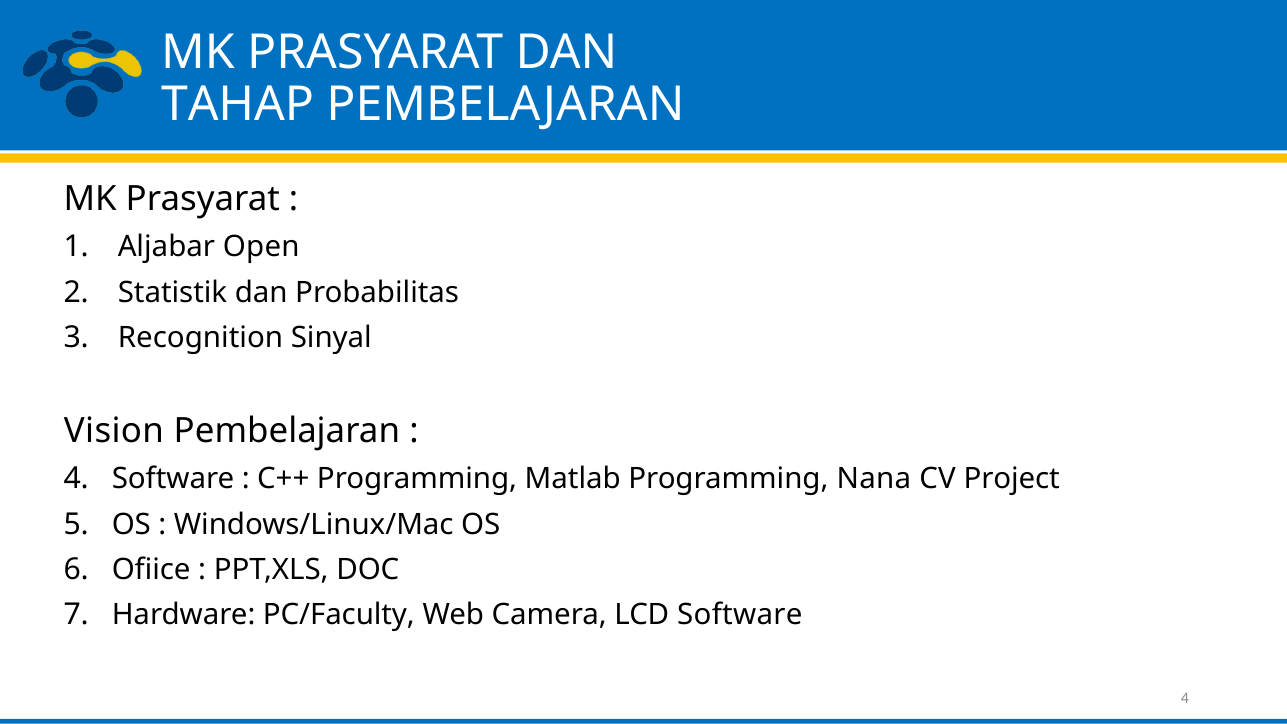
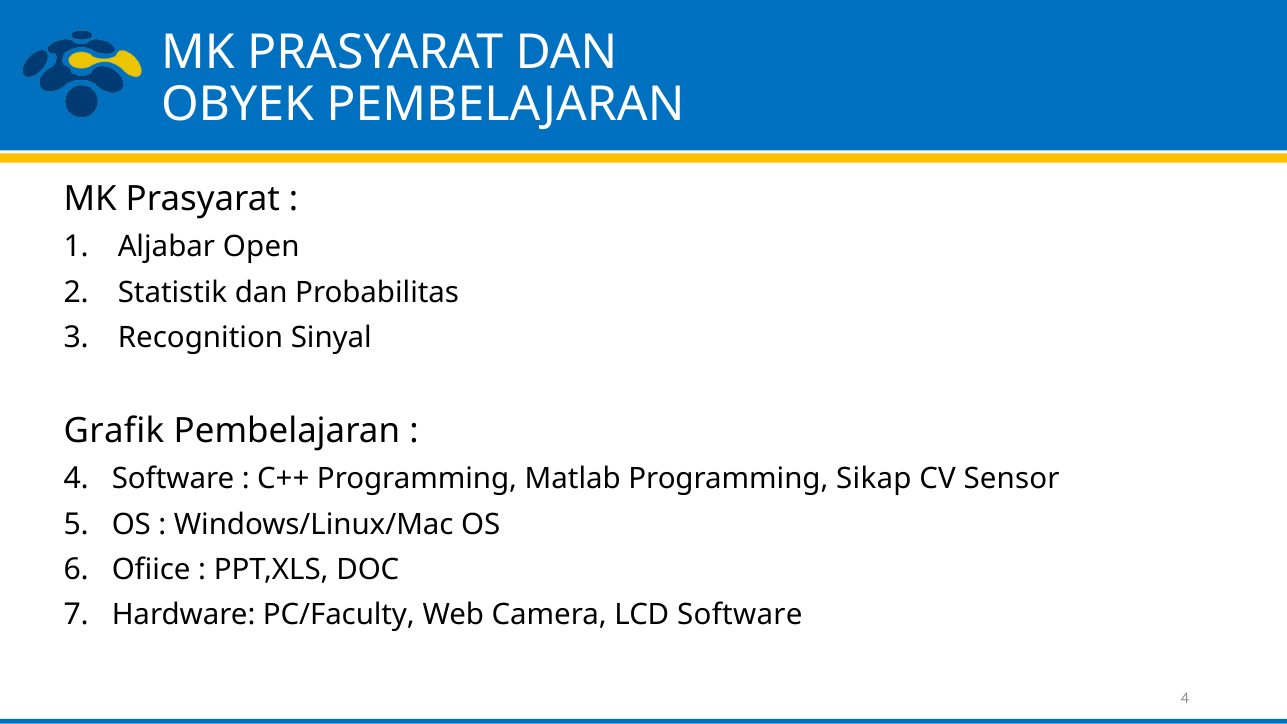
TAHAP: TAHAP -> OBYEK (238, 105)
Vision: Vision -> Grafik (114, 431)
Nana: Nana -> Sikap (874, 479)
Project: Project -> Sensor (1012, 479)
